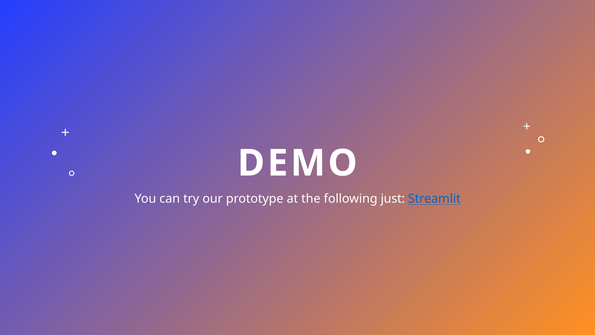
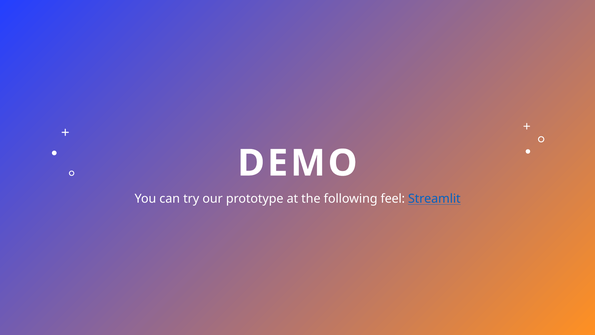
just: just -> feel (393, 199)
